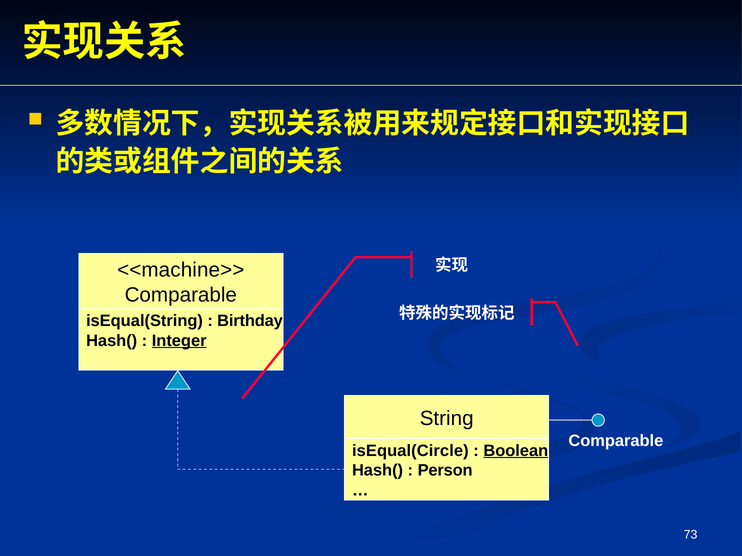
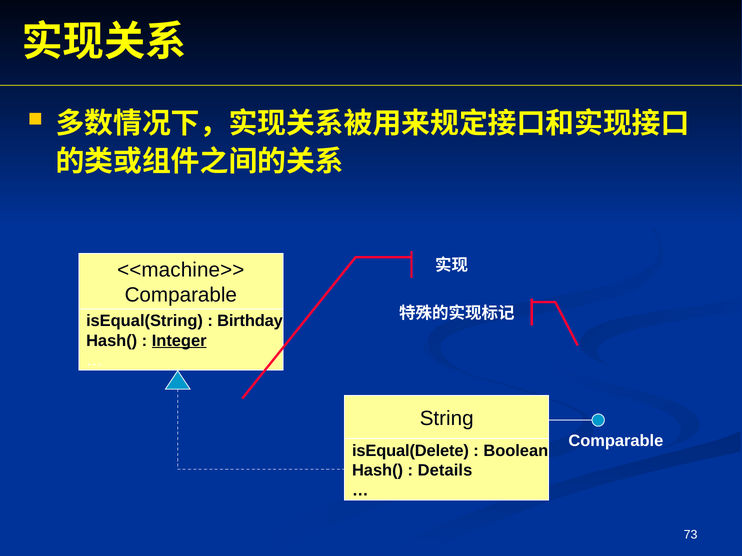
isEqual(Circle: isEqual(Circle -> isEqual(Delete (410, 451)
Boolean underline: present -> none (516, 451)
Person: Person -> Details (445, 471)
